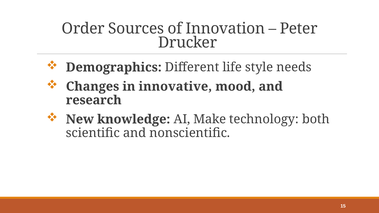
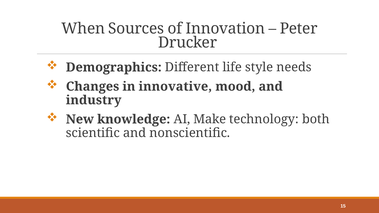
Order: Order -> When (83, 28)
research: research -> industry (94, 100)
